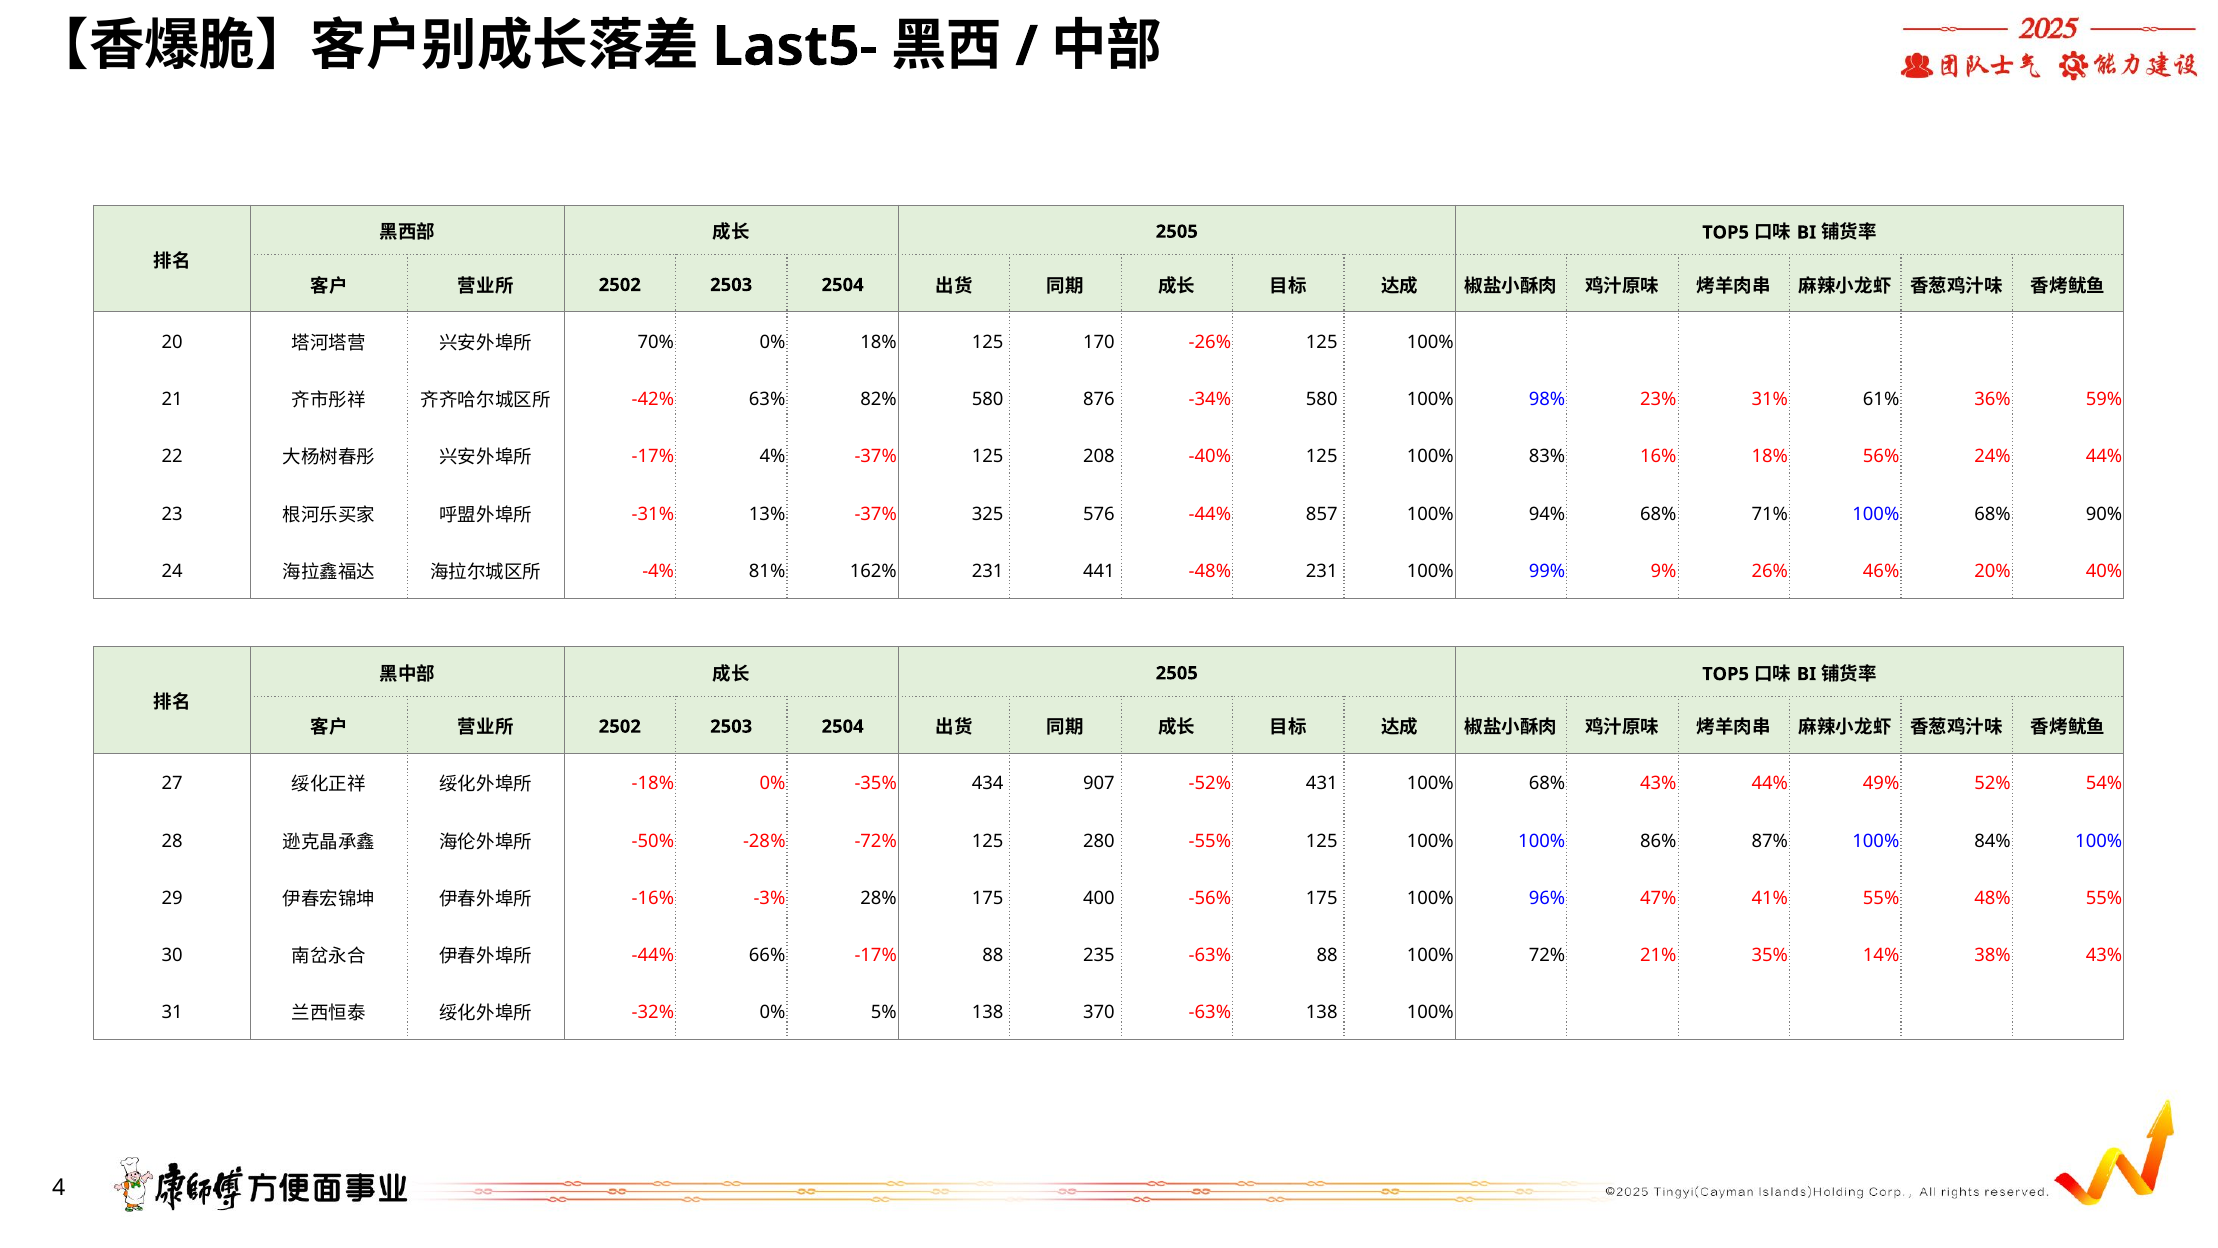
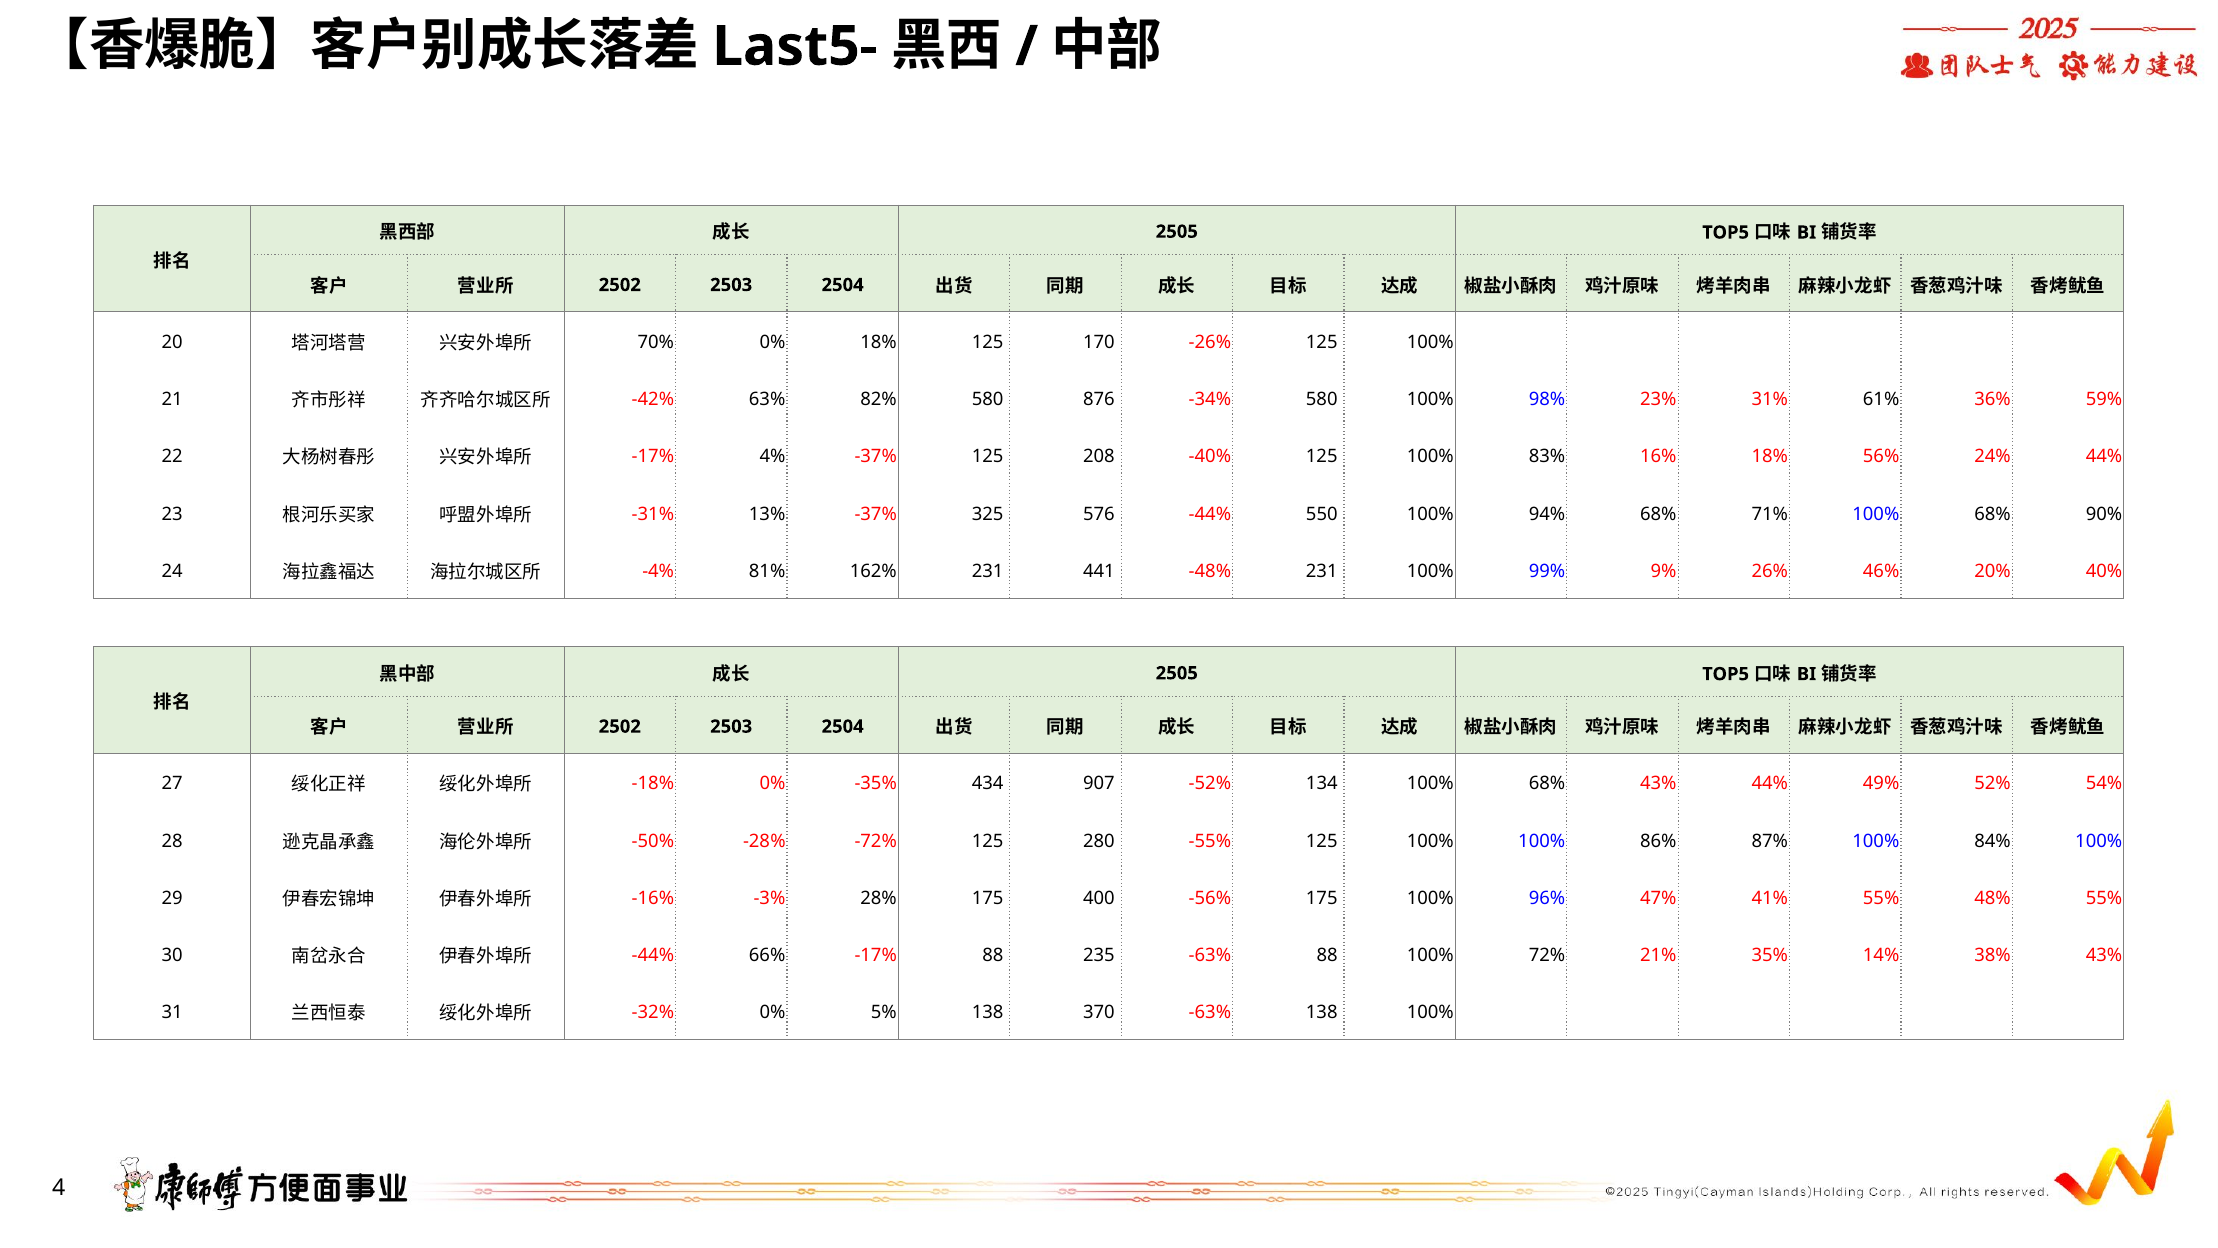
857: 857 -> 550 (1322, 514)
431: 431 -> 134 (1322, 784)
